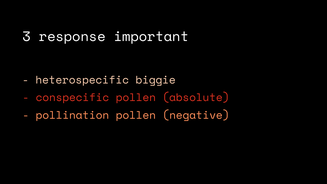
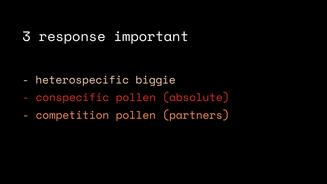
pollination: pollination -> competition (72, 115)
negative: negative -> partners (196, 115)
